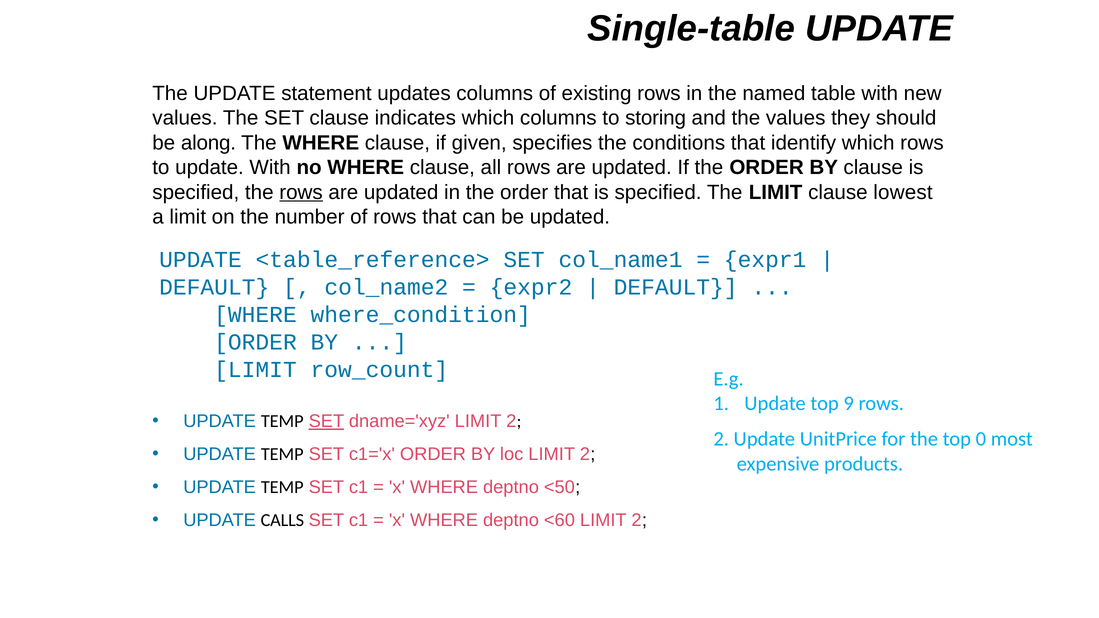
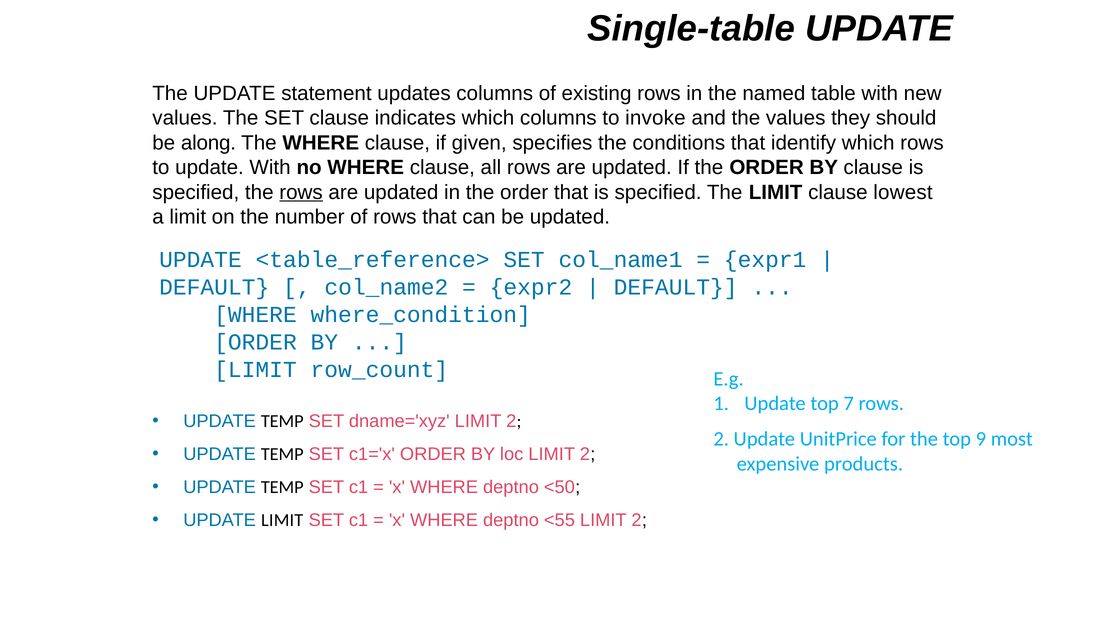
storing: storing -> invoke (655, 118)
9: 9 -> 7 (849, 404)
SET underline: present -> none (326, 422)
0: 0 -> 9 (981, 439)
UPDATE CALLS: CALLS -> LIMIT (282, 520)
<60: <60 -> <55 (559, 520)
